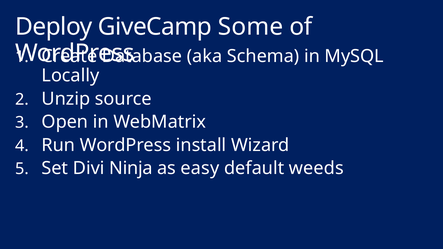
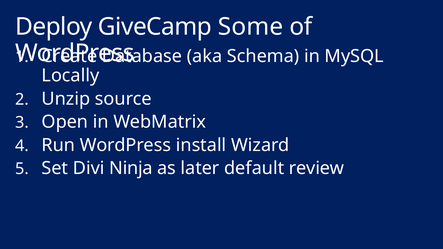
easy: easy -> later (200, 168)
weeds: weeds -> review (317, 168)
